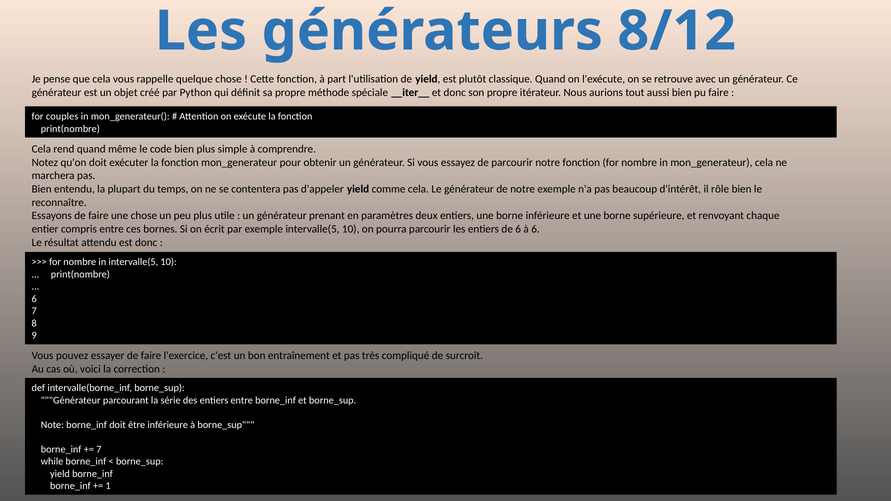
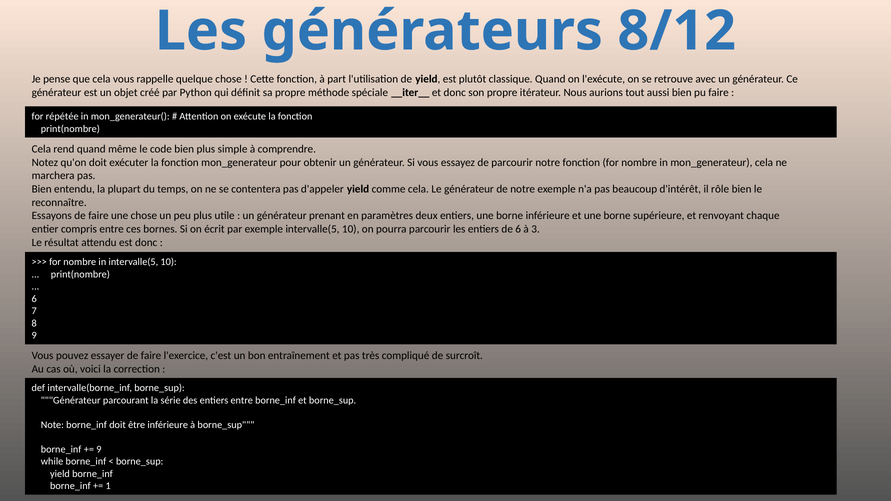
couples: couples -> répétée (62, 117)
à 6: 6 -> 3 (536, 229)
7: 7 -> 9 (99, 449)
